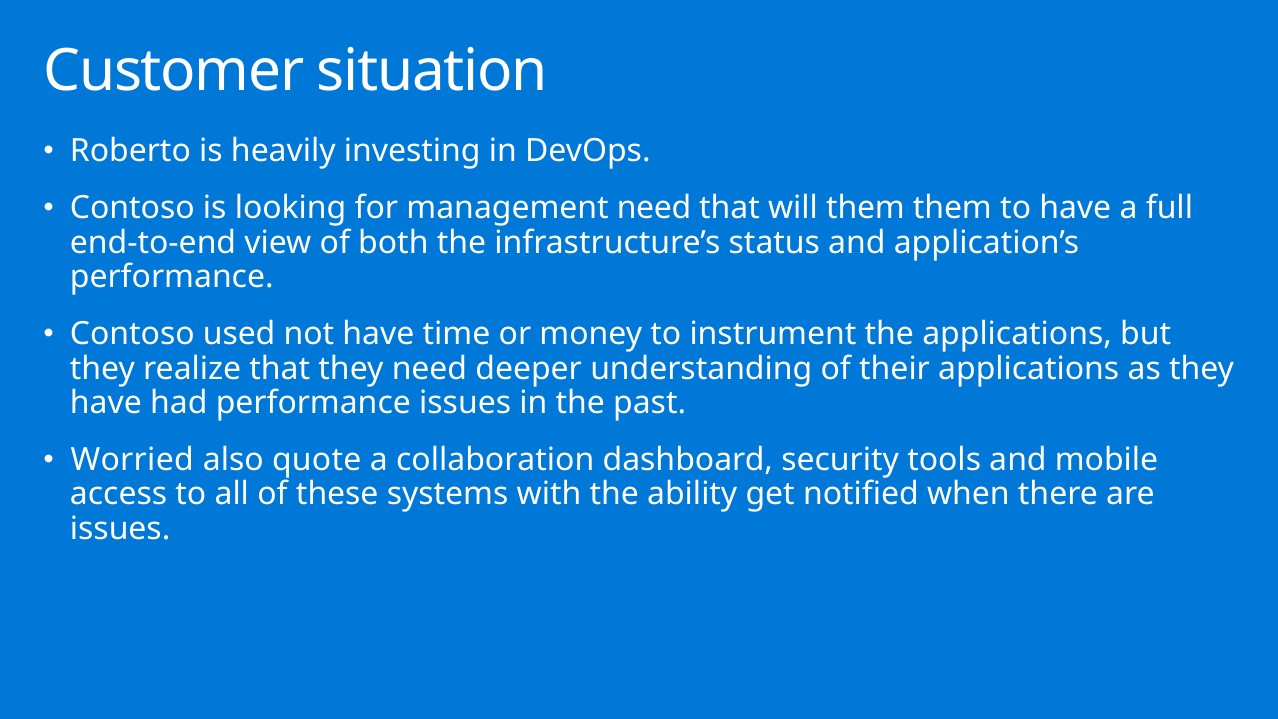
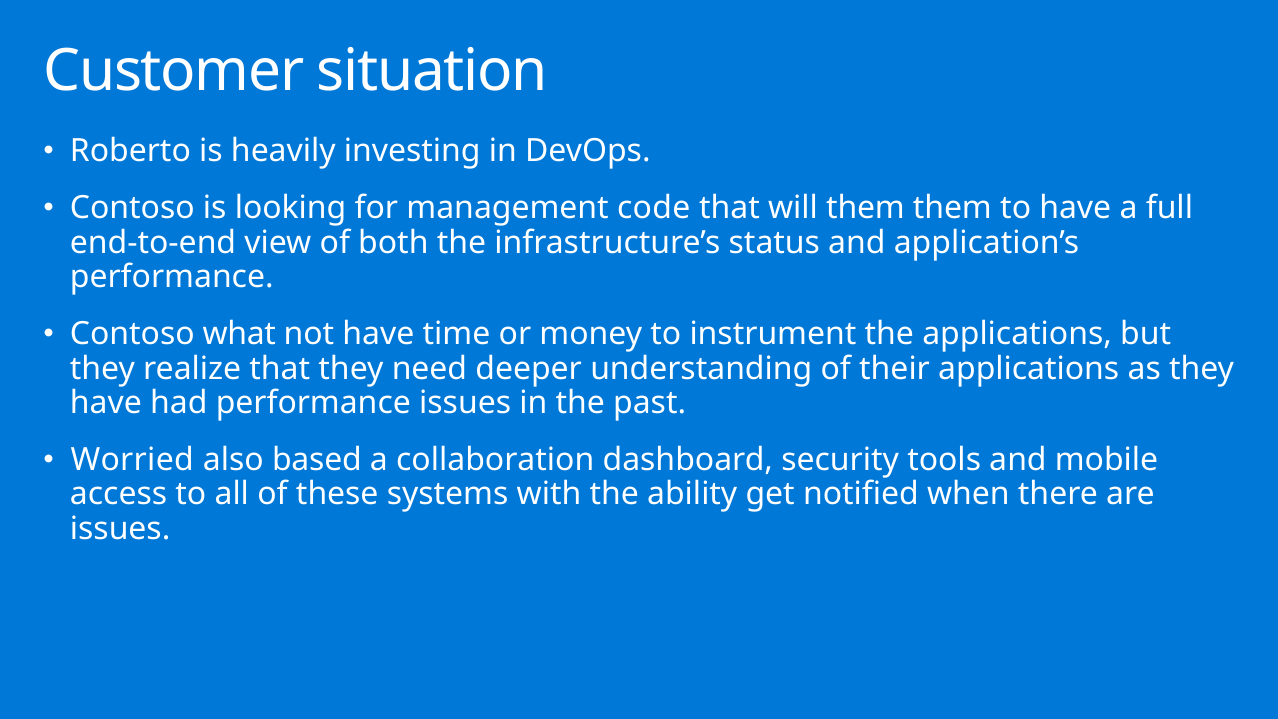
management need: need -> code (654, 208)
used: used -> what (239, 334)
quote: quote -> based (317, 460)
